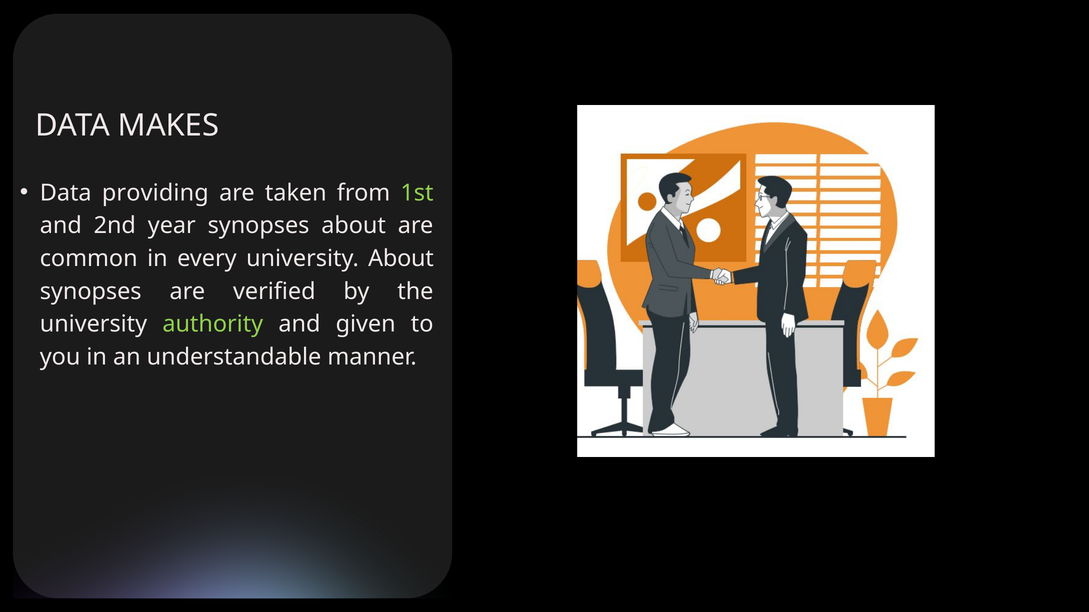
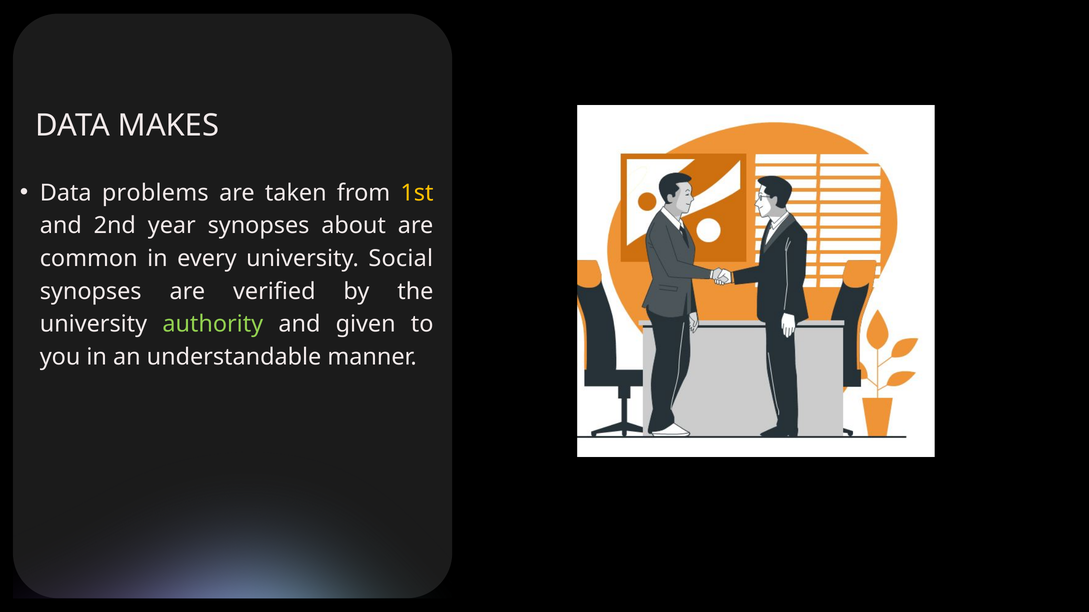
providing: providing -> problems (155, 193)
1st colour: light green -> yellow (417, 193)
university About: About -> Social (401, 259)
